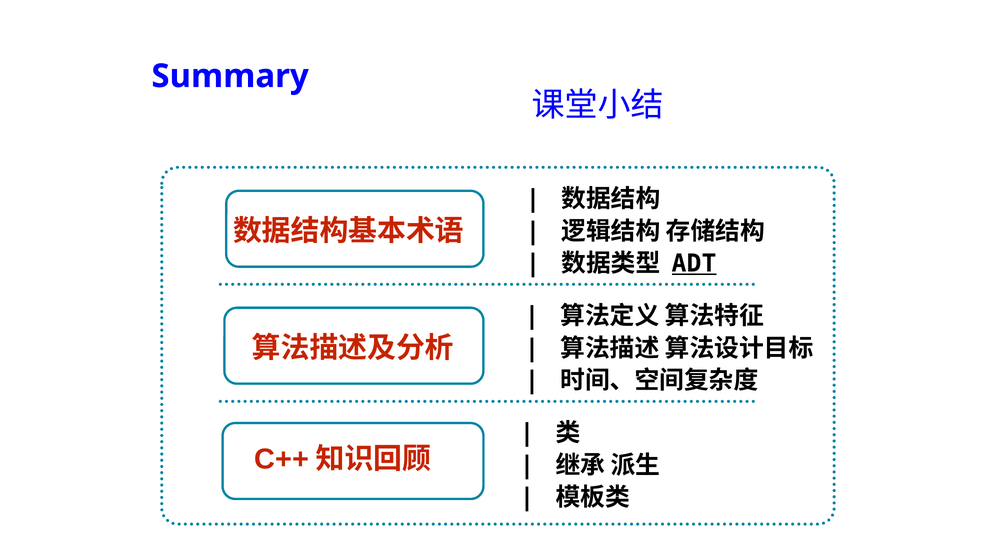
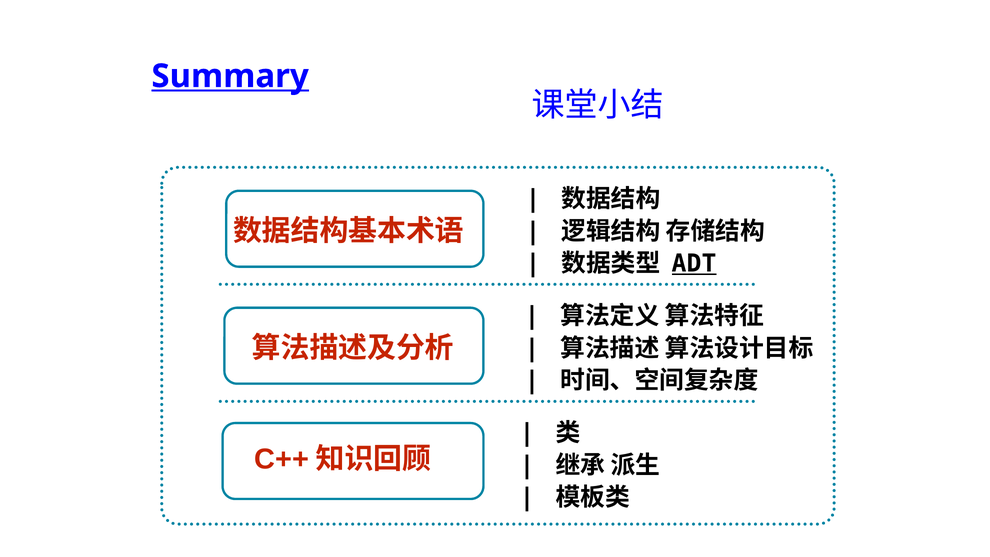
Summary underline: none -> present (230, 76)
